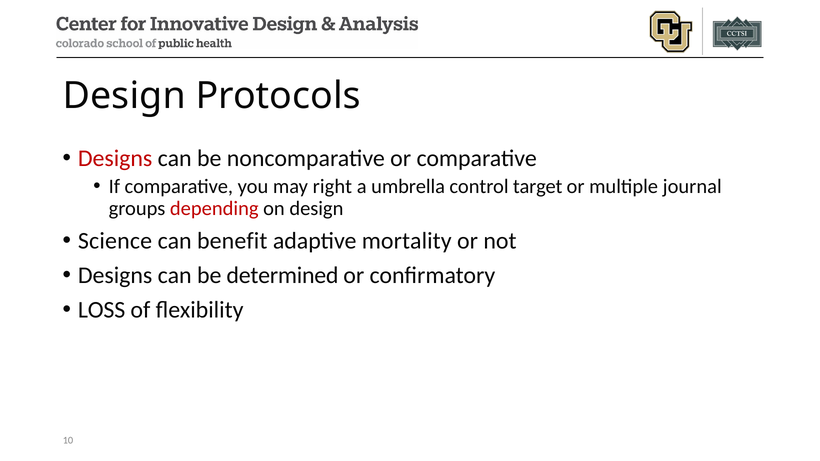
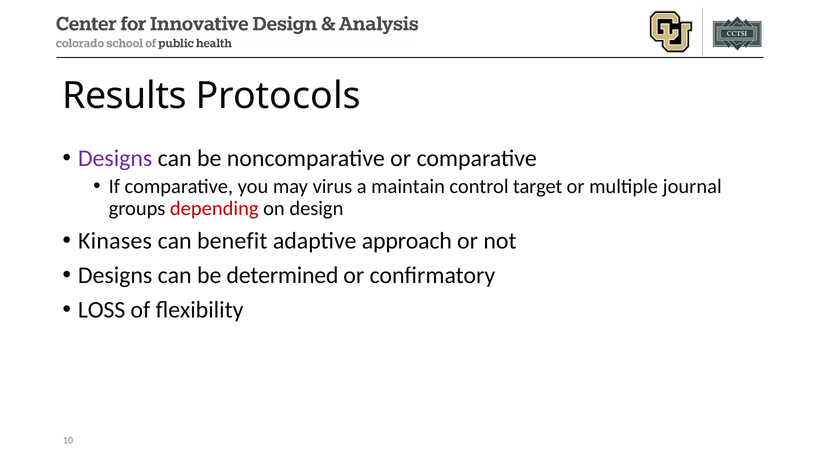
Design: Design -> Results (124, 96)
Designs colour: red -> purple (115, 158)
right: right -> virus (332, 186)
umbrella: umbrella -> maintain (408, 186)
Science: Science -> Kinases (115, 241)
mortality: mortality -> approach (407, 241)
